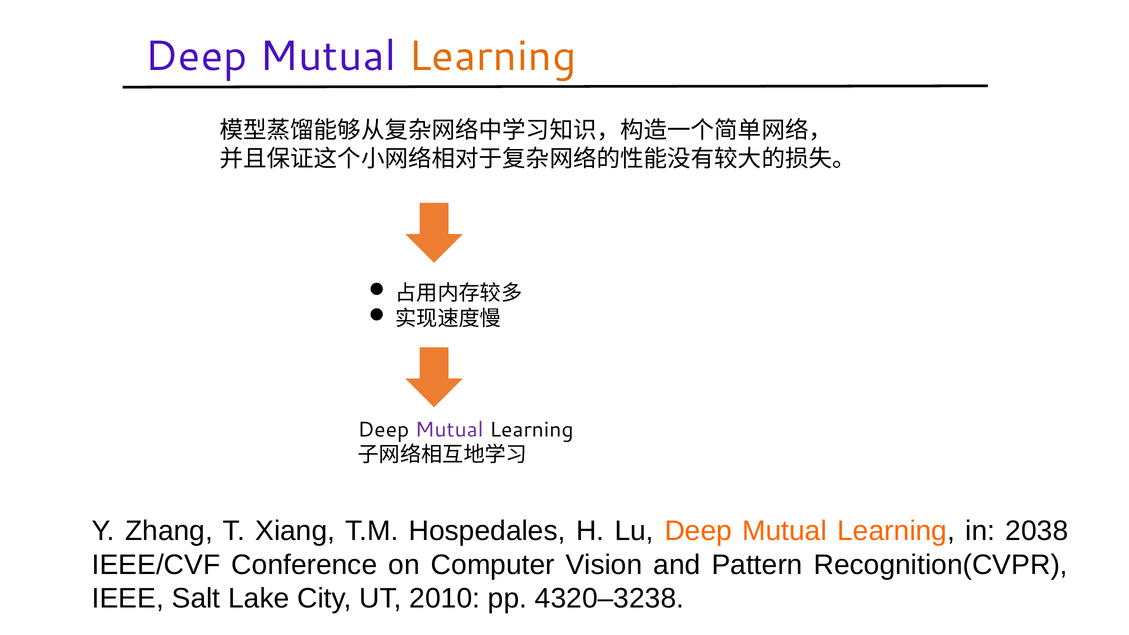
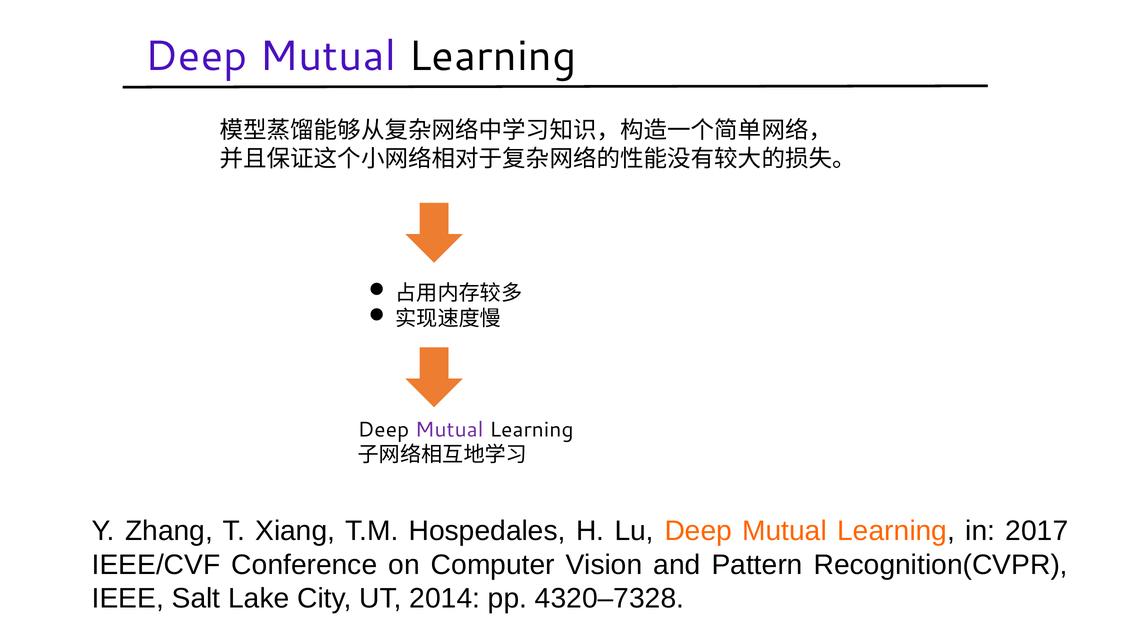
Learning colour: orange -> black (492, 56)
2038: 2038 -> 2017 (1037, 531)
2010: 2010 -> 2014 (445, 599)
4320–3238: 4320–3238 -> 4320–7328 (610, 599)
